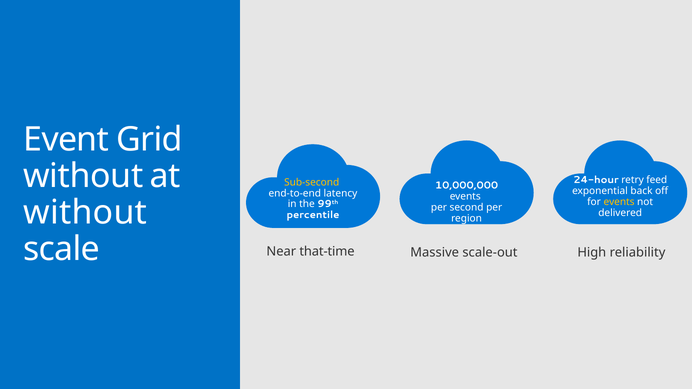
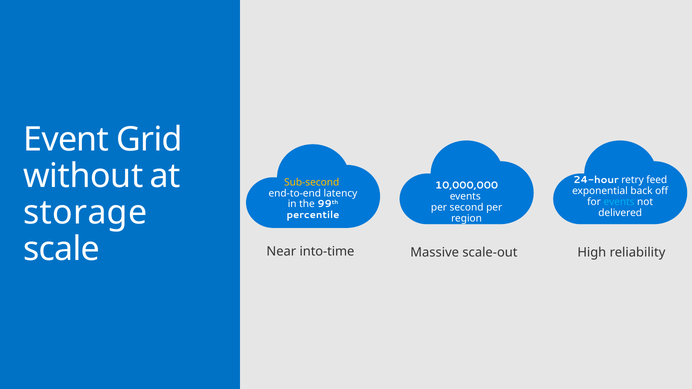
events colour: yellow -> light blue (619, 202)
without: without -> storage (85, 213)
that-time: that-time -> into-time (327, 252)
